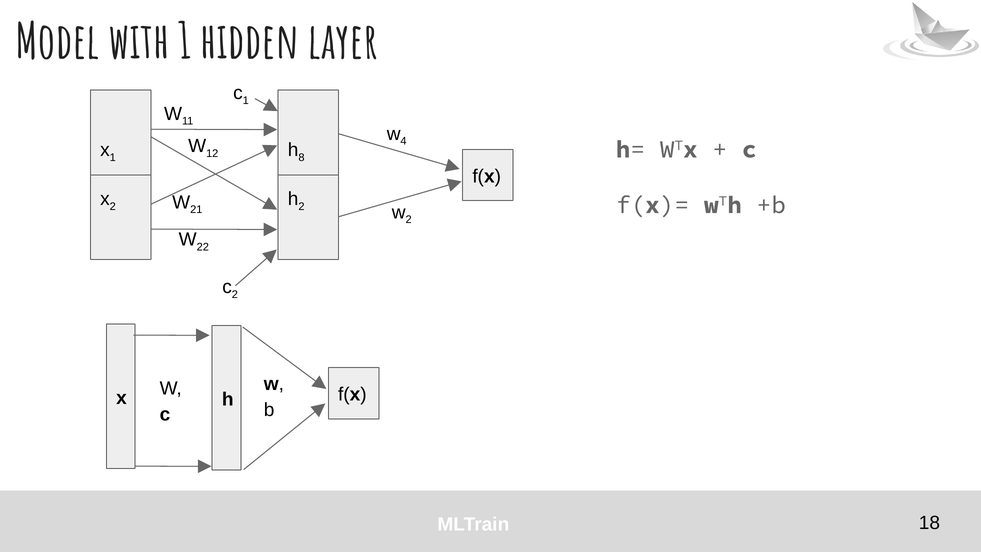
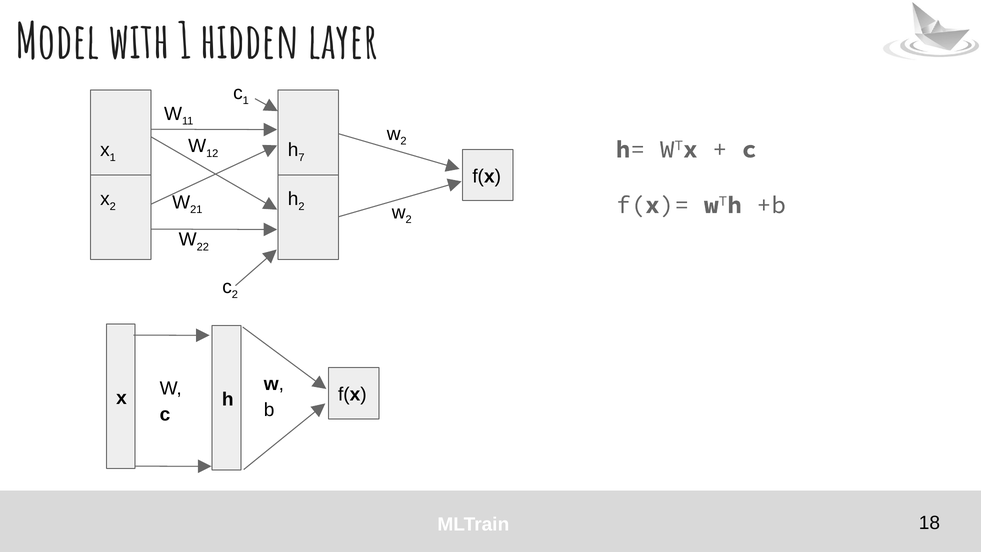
4: 4 -> 2 (404, 141)
8: 8 -> 7 (302, 157)
